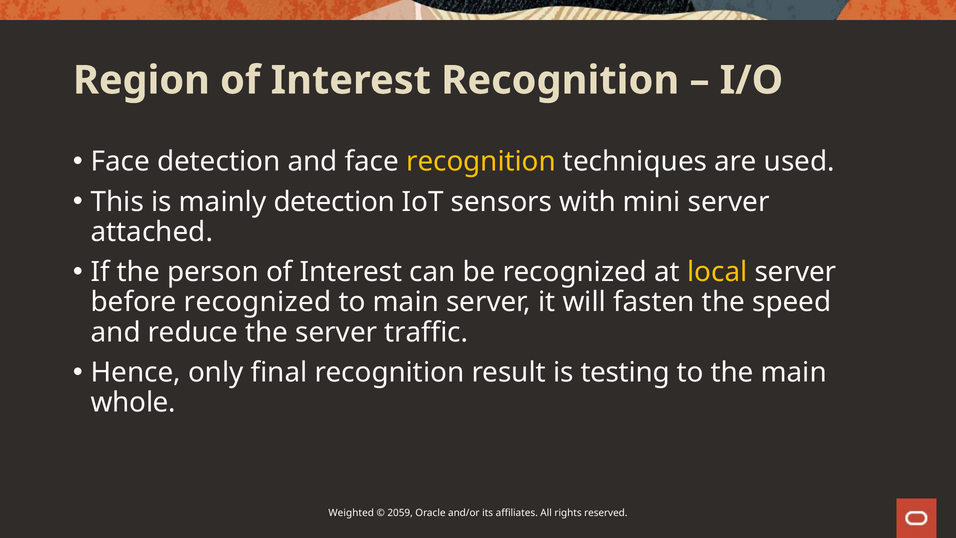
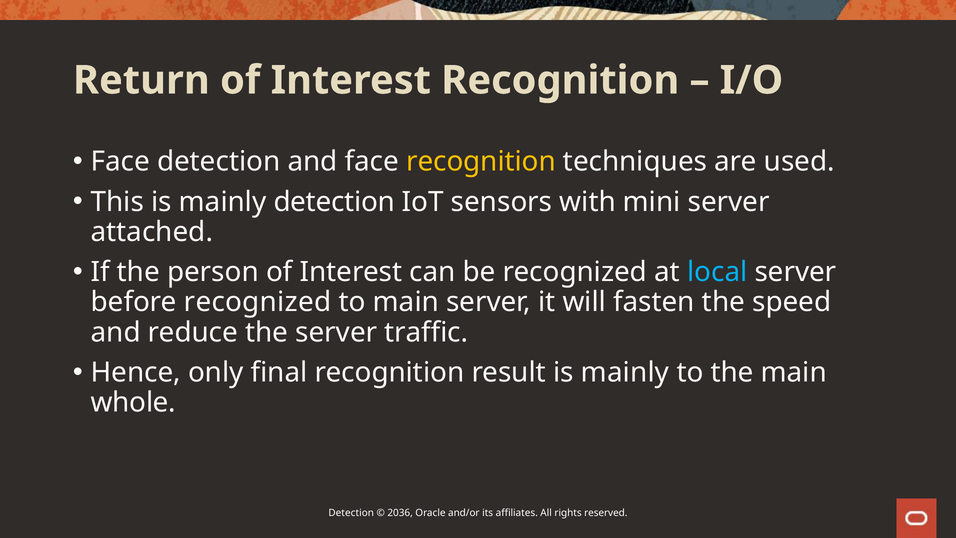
Region: Region -> Return (141, 80)
local colour: yellow -> light blue (717, 272)
result is testing: testing -> mainly (625, 372)
Weighted: Weighted -> Detection (351, 513)
2059: 2059 -> 2036 (400, 513)
